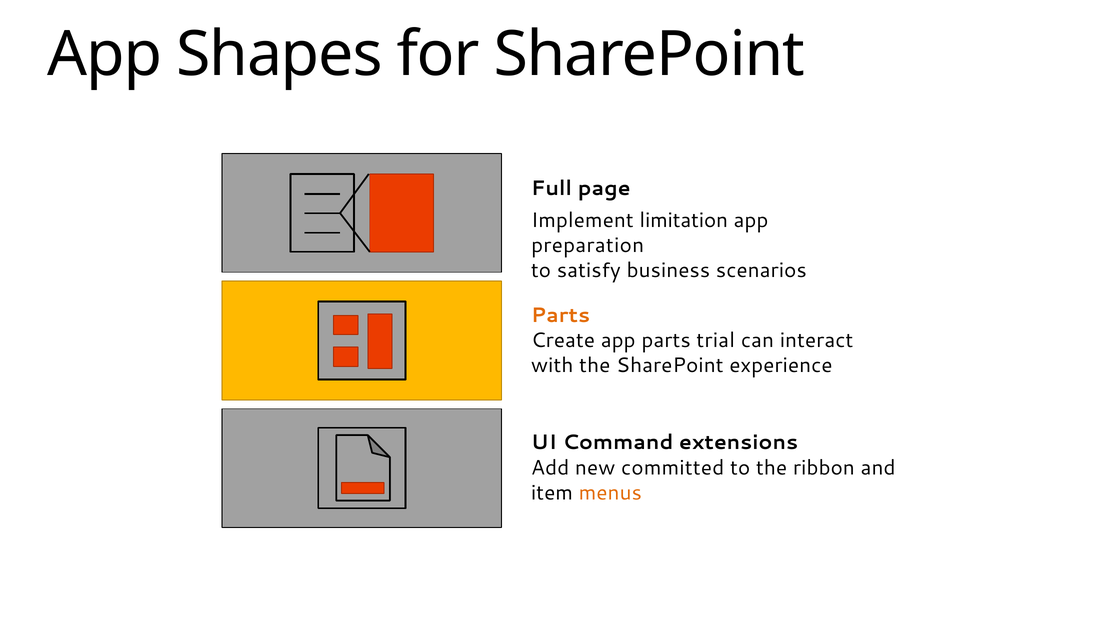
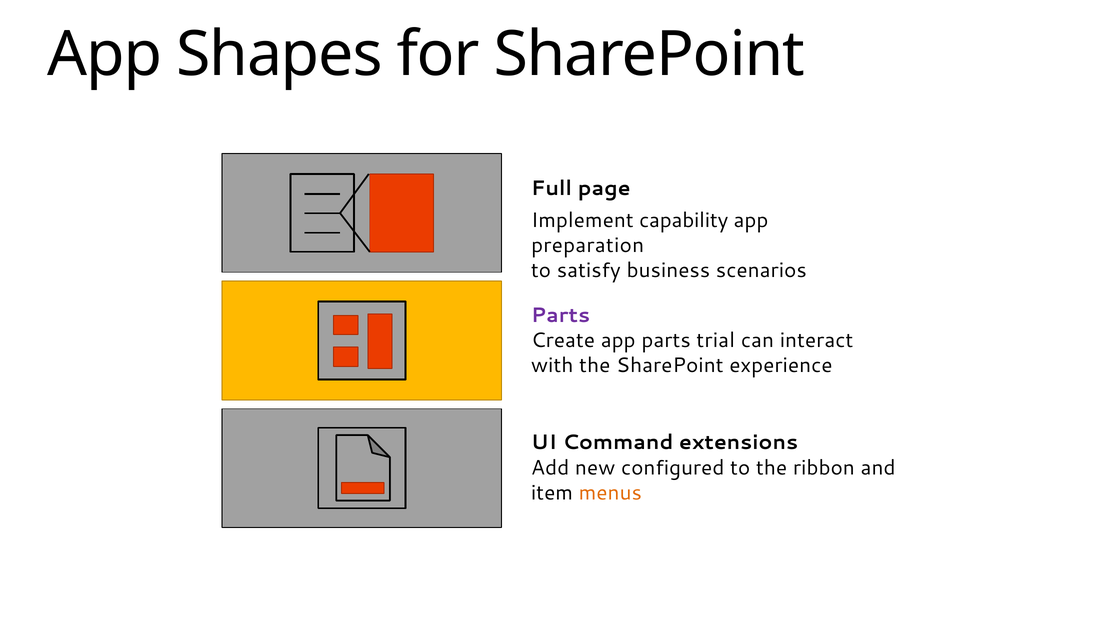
limitation: limitation -> capability (684, 220)
Parts colour: orange -> purple (560, 315)
committed: committed -> configured (673, 467)
